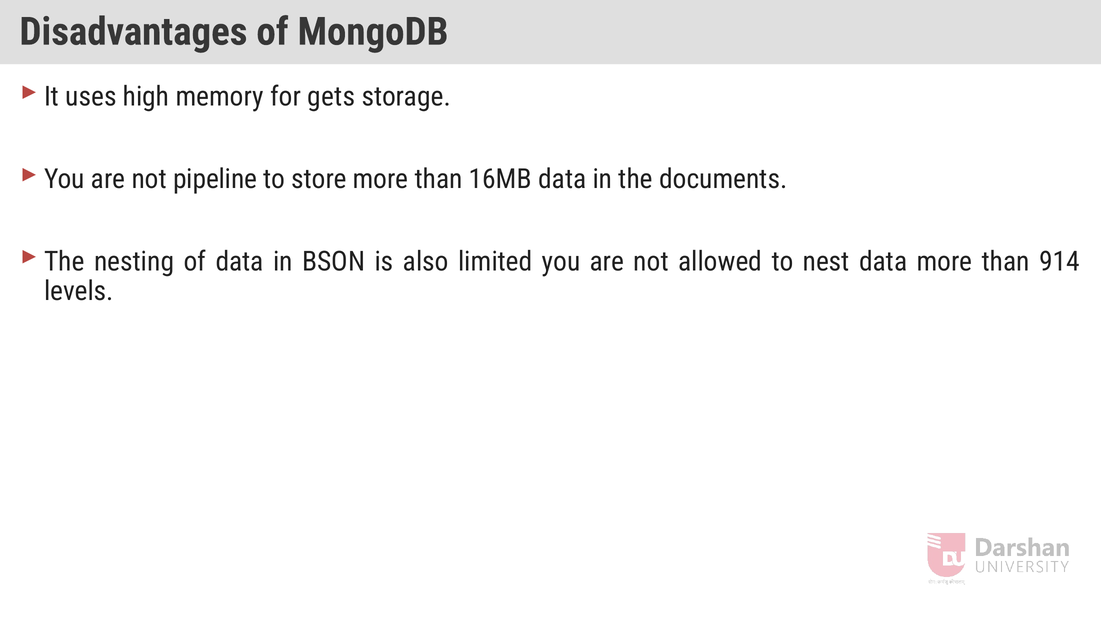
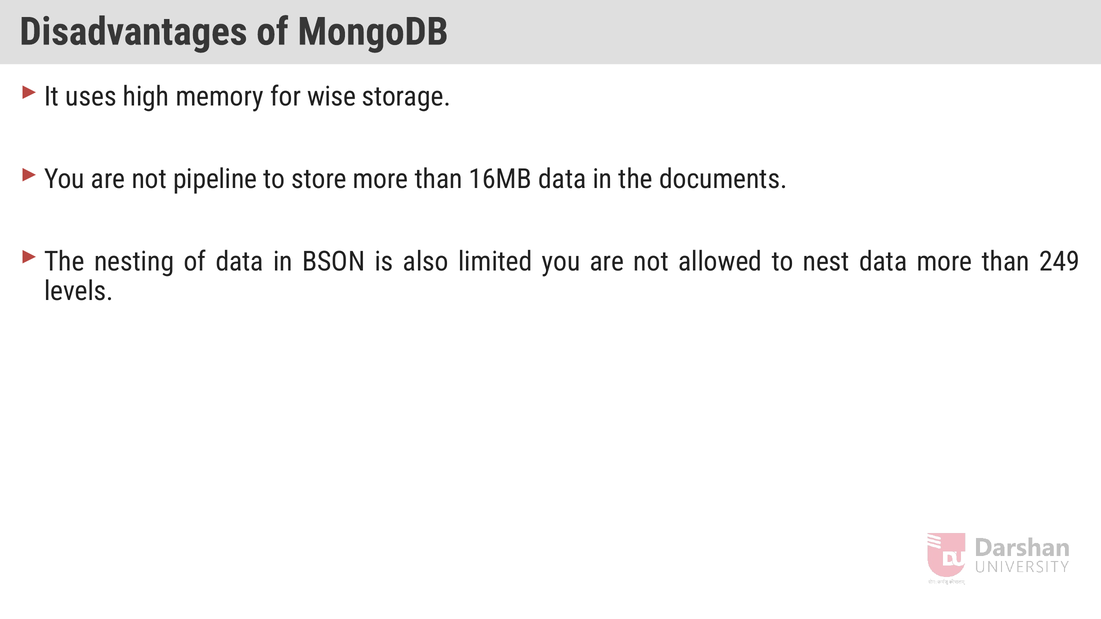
gets: gets -> wise (332, 97)
914: 914 -> 249 (1059, 262)
